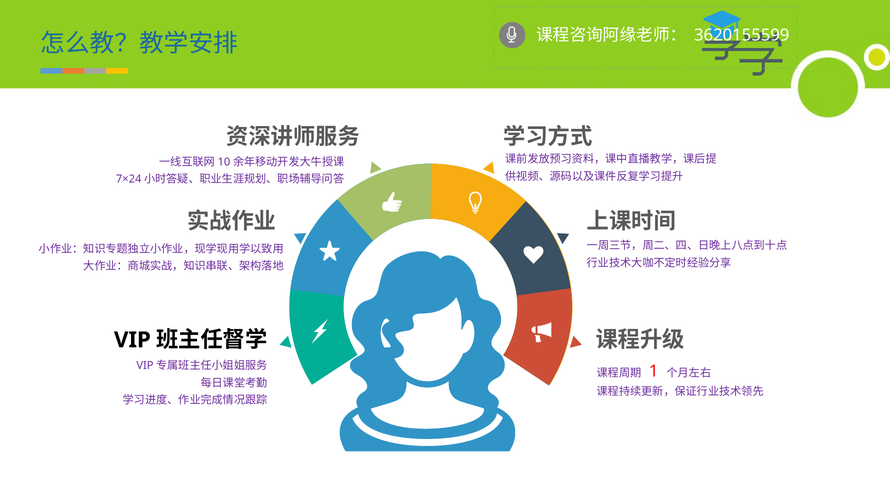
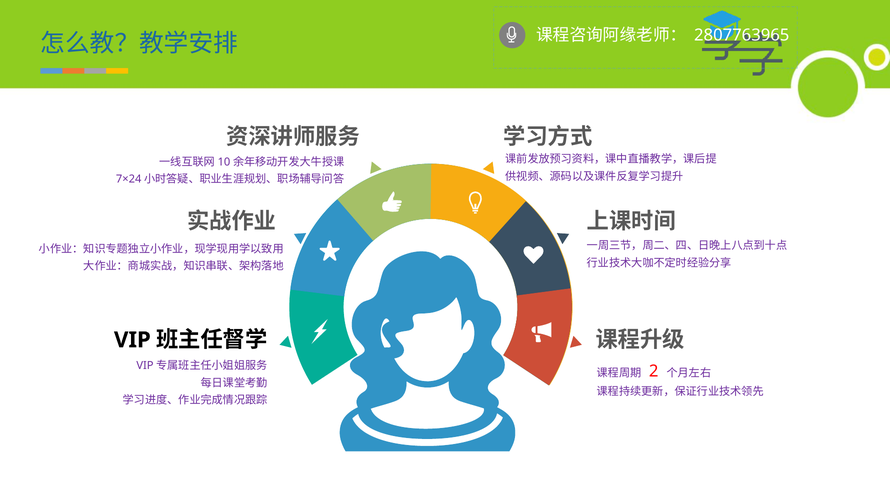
3620155599: 3620155599 -> 2807763965 (742, 35)
1: 1 -> 2 (654, 371)
